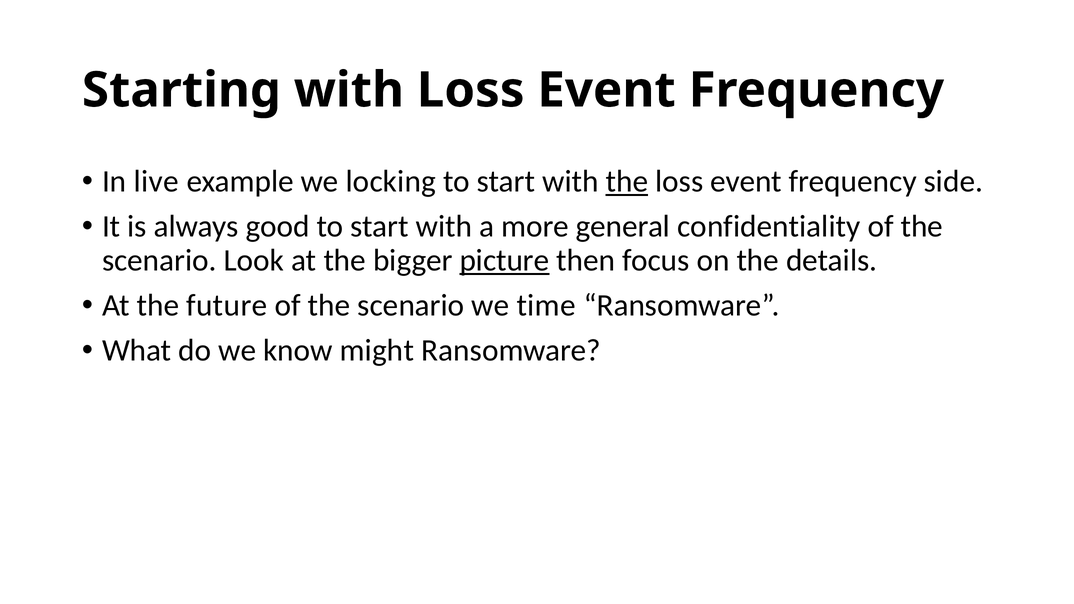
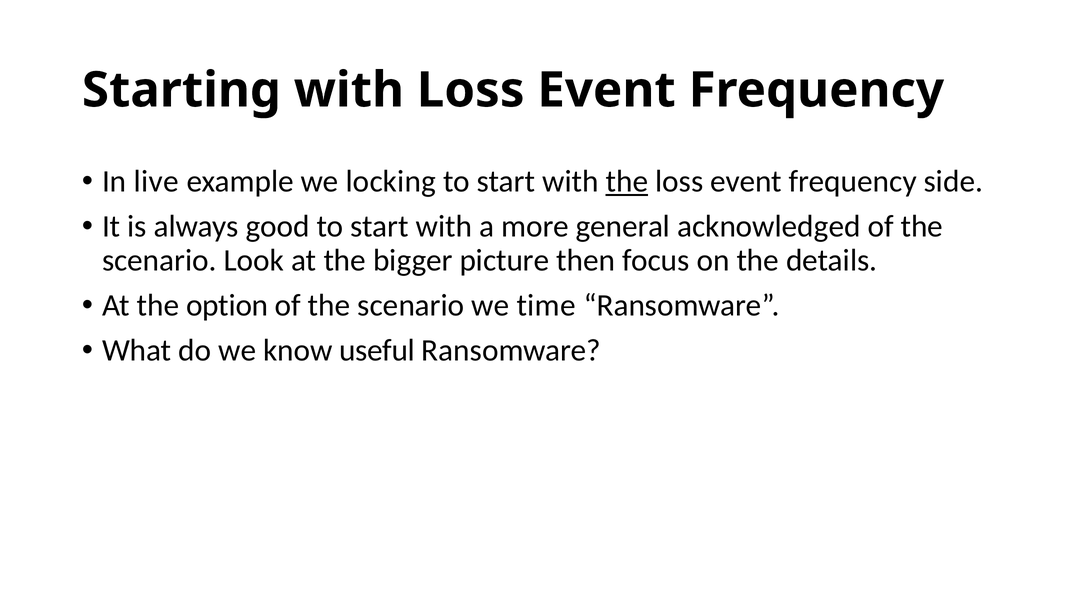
confidentiality: confidentiality -> acknowledged (769, 227)
picture underline: present -> none (504, 260)
future: future -> option (227, 305)
might: might -> useful (377, 351)
